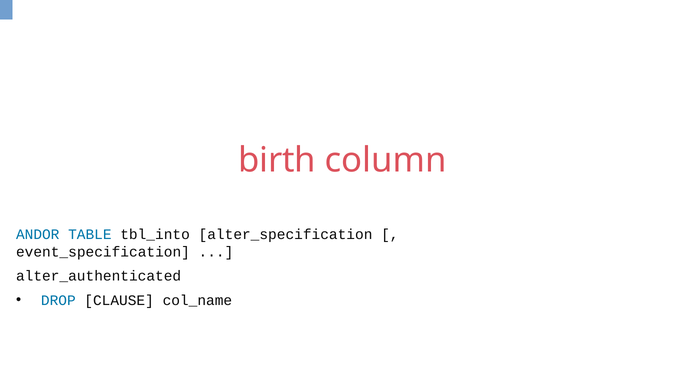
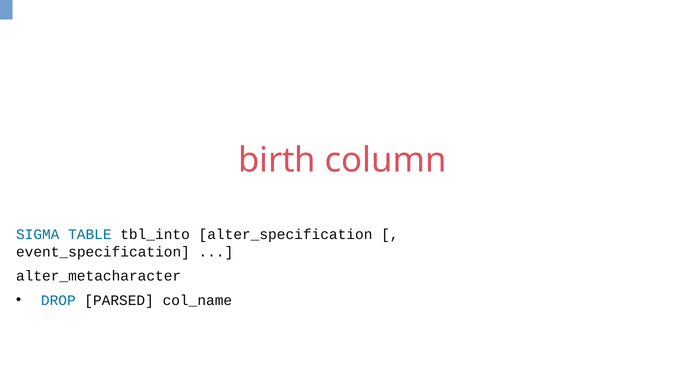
ANDOR: ANDOR -> SIGMA (38, 234)
alter_authenticated: alter_authenticated -> alter_metacharacter (99, 276)
CLAUSE: CLAUSE -> PARSED (119, 300)
